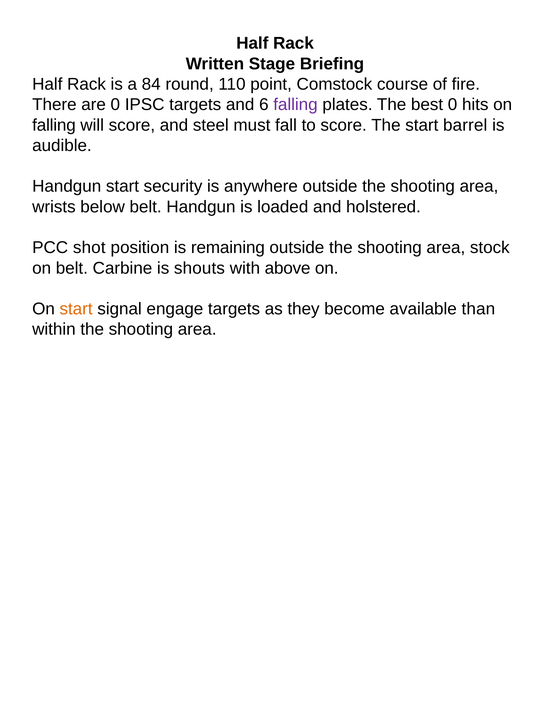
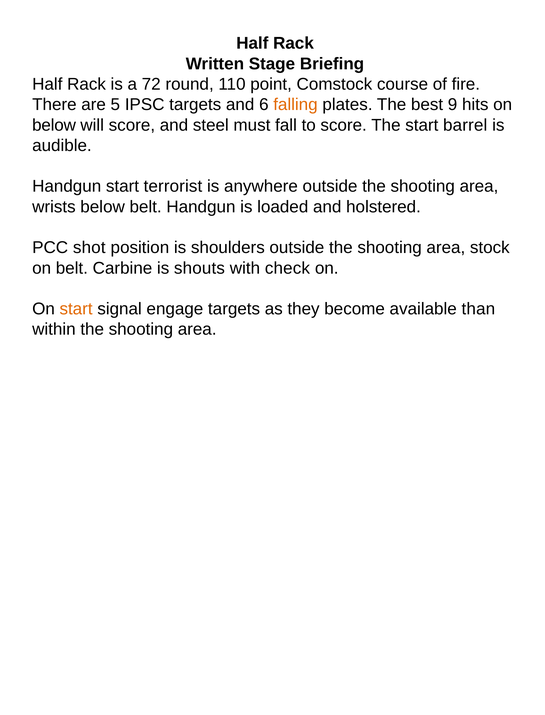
84: 84 -> 72 (151, 84)
are 0: 0 -> 5 (115, 105)
falling colour: purple -> orange (295, 105)
best 0: 0 -> 9 (453, 105)
falling: falling -> below (54, 125)
security: security -> terrorist (173, 186)
remaining: remaining -> shoulders (228, 248)
above: above -> check (287, 268)
